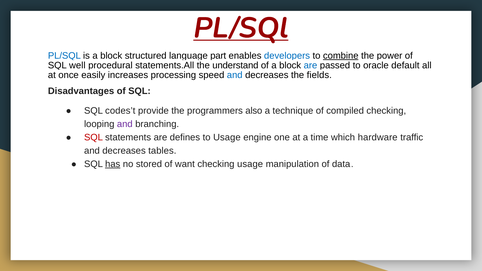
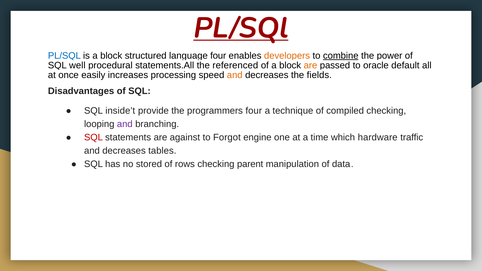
language part: part -> four (218, 56)
developers colour: blue -> orange (287, 56)
understand: understand -> referenced (235, 65)
are colour: blue -> orange (310, 65)
and colour: blue -> orange (235, 75)
codes’t: codes’t -> inside’t (120, 111)
programmers also: also -> four (254, 111)
defines: defines -> against (185, 137)
to Usage: Usage -> Forgot (227, 137)
has underline: present -> none (113, 164)
want: want -> rows (185, 164)
checking usage: usage -> parent (250, 164)
